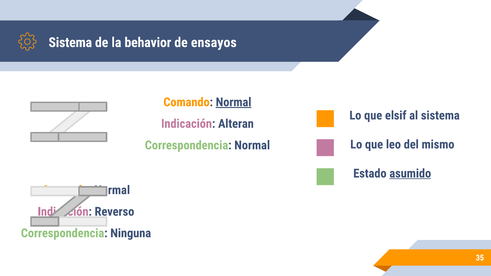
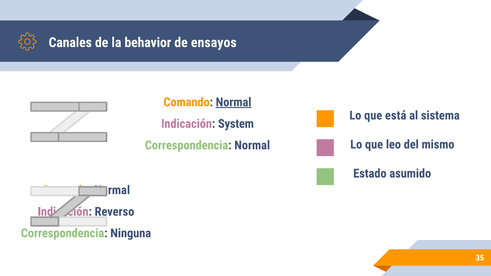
Sistema: Sistema -> Canales (70, 43)
elsif: elsif -> está (396, 116)
Alteran: Alteran -> System (236, 124)
asumido underline: present -> none (410, 174)
